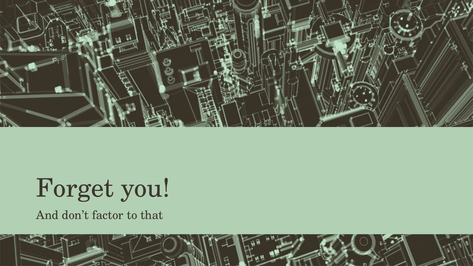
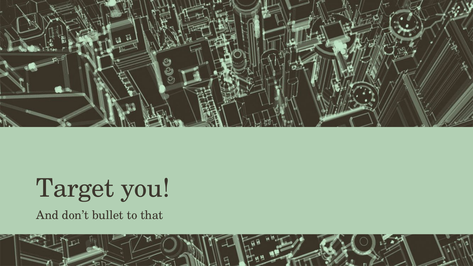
Forget: Forget -> Target (75, 189)
factor: factor -> bullet (108, 215)
